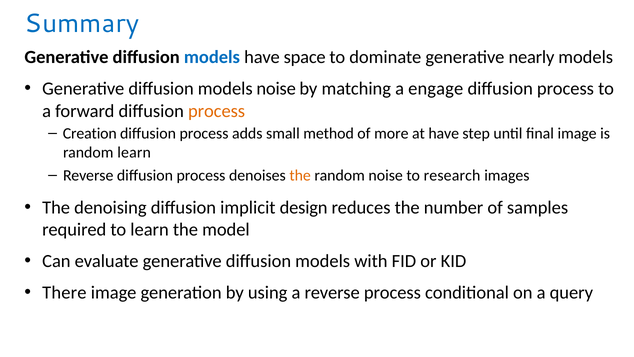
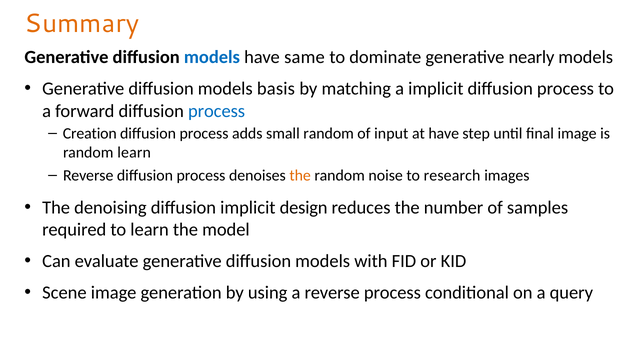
Summary colour: blue -> orange (82, 23)
space: space -> same (304, 57)
models noise: noise -> basis (276, 89)
a engage: engage -> implicit (436, 89)
process colour: orange -> blue (217, 111)
small method: method -> random (329, 133)
more: more -> input (391, 133)
There: There -> Scene (64, 292)
